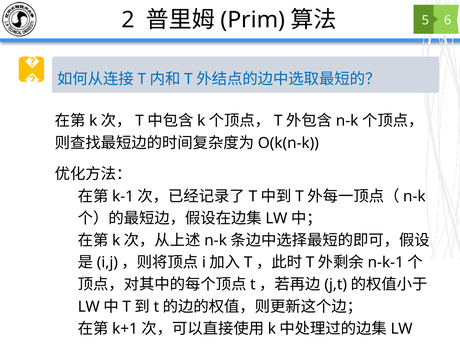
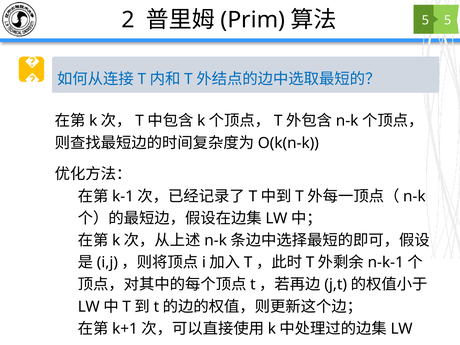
6: 6 -> 5 (448, 20)
